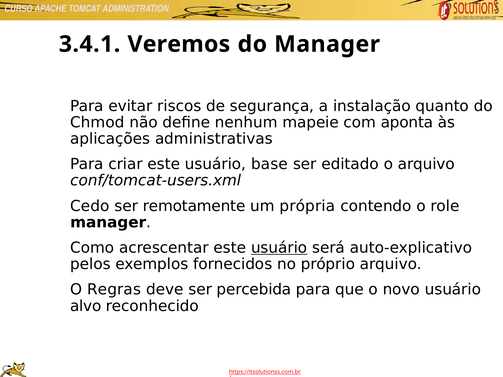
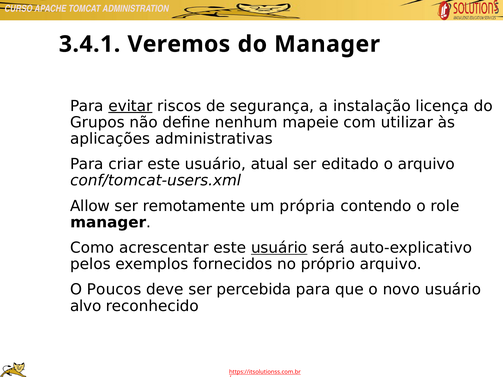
evitar underline: none -> present (130, 106)
quanto: quanto -> licença (442, 106)
Chmod: Chmod -> Grupos (97, 122)
aponta: aponta -> utilizar (407, 122)
base: base -> atual (270, 164)
Cedo: Cedo -> Allow (90, 206)
Regras: Regras -> Poucos (114, 290)
